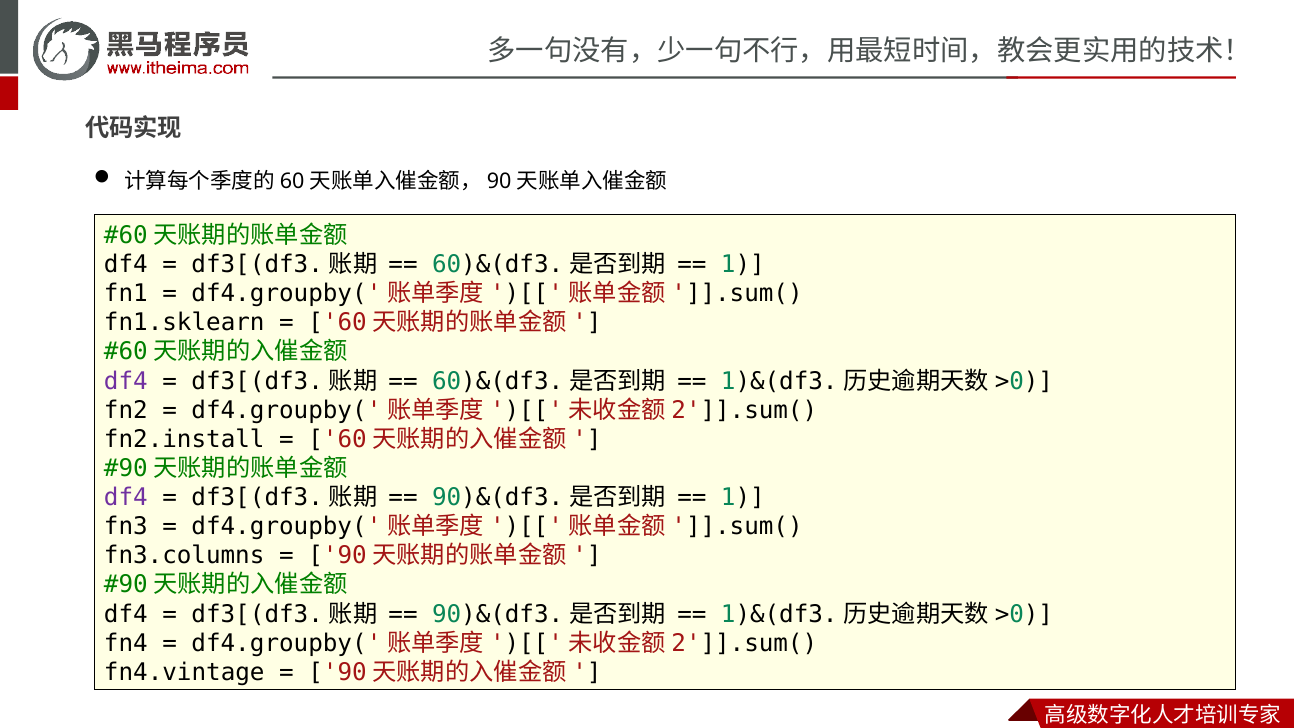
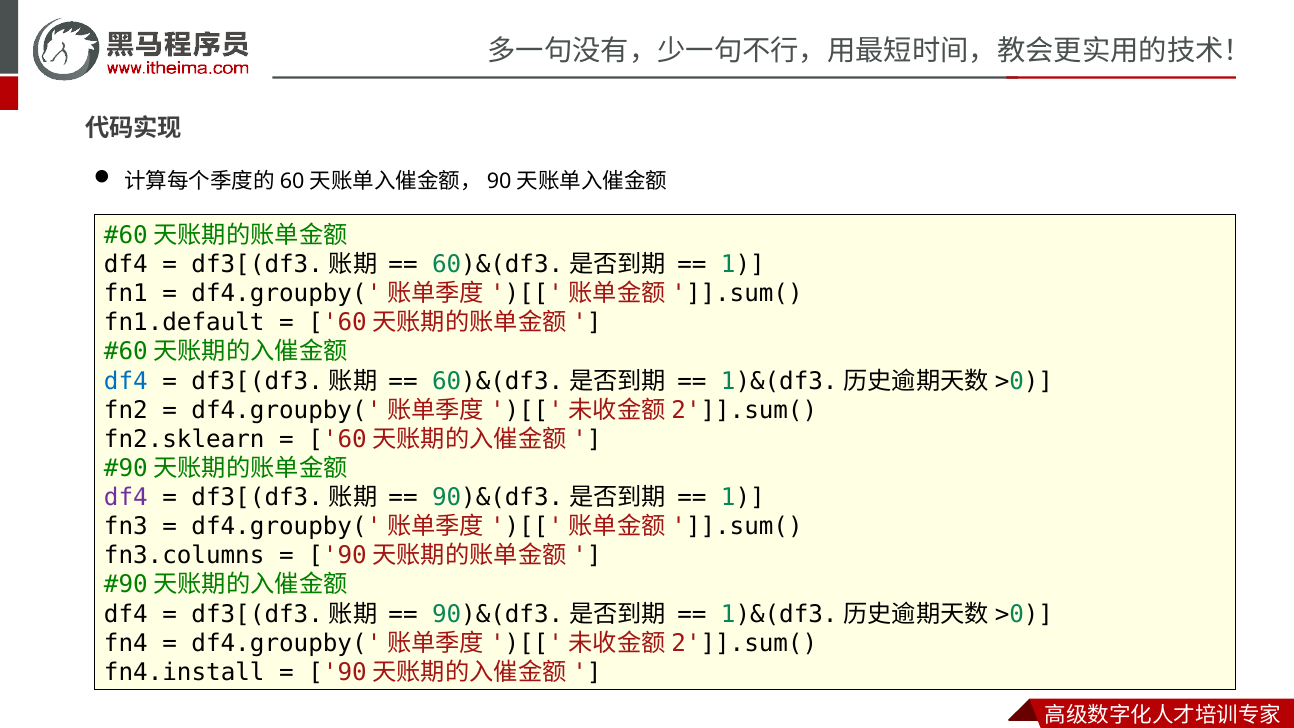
fn1.sklearn: fn1.sklearn -> fn1.default (184, 323)
df4 colour: purple -> blue (126, 381)
fn2.install: fn2.install -> fn2.sklearn (184, 439)
fn4.vintage: fn4.vintage -> fn4.install (184, 672)
